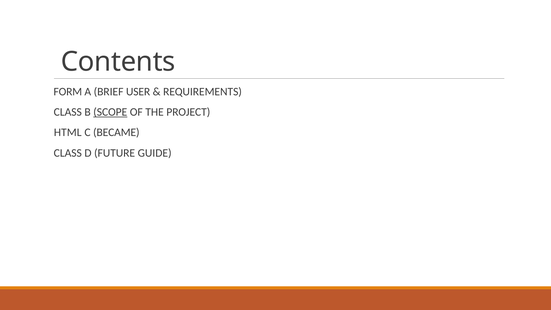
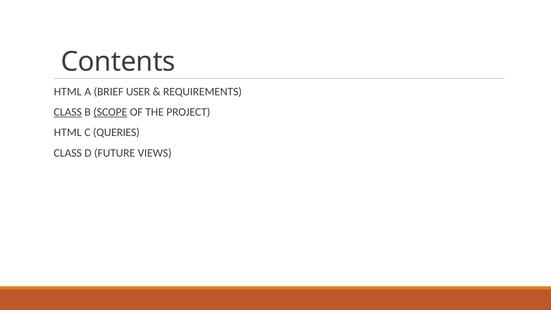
FORM: FORM -> HTML (68, 92)
CLASS underline: none -> present (68, 112)
BECAME: BECAME -> QUERIES (116, 132)
GUIDE: GUIDE -> VIEWS (155, 153)
